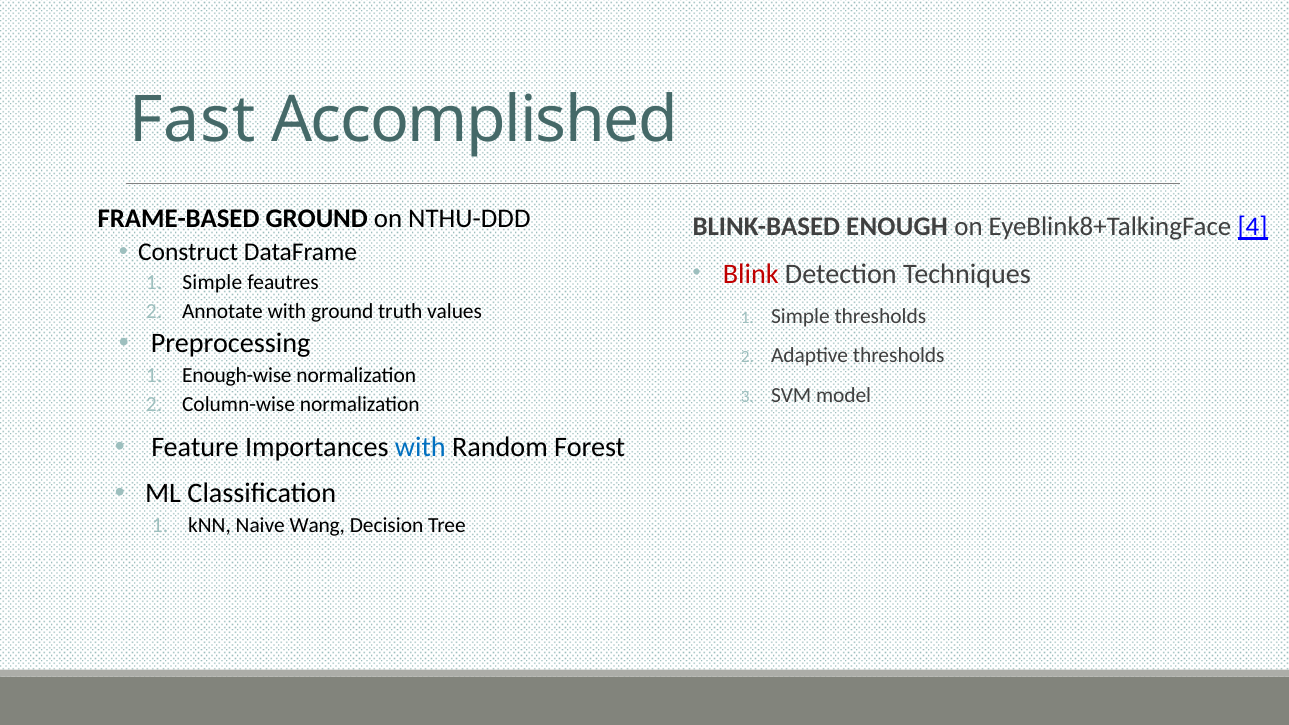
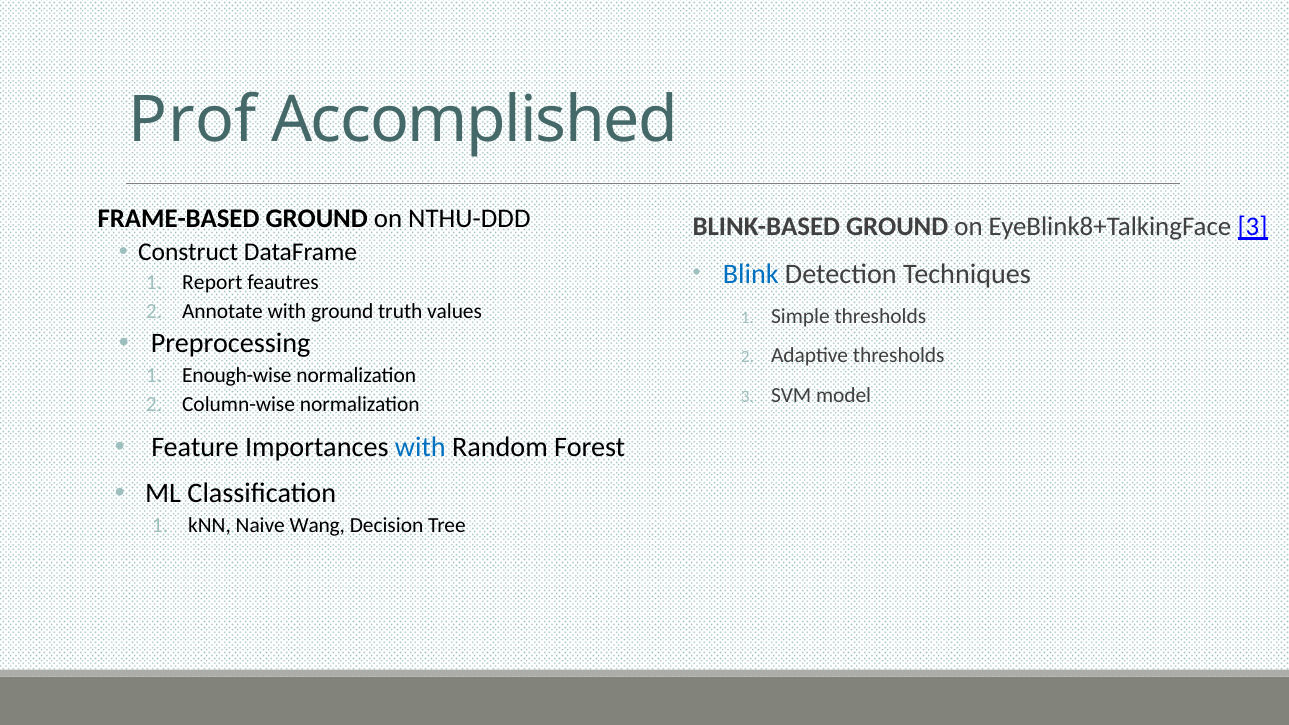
Fast: Fast -> Prof (193, 120)
BLINK-BASED ENOUGH: ENOUGH -> GROUND (897, 227)
EyeBlink8+TalkingFace 4: 4 -> 3 (1253, 227)
Blink colour: red -> blue (751, 274)
Simple: Simple -> Report (212, 283)
